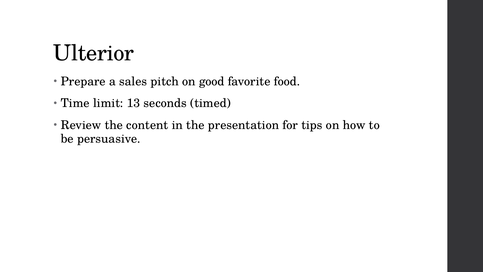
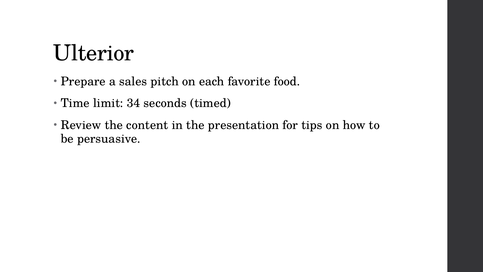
good: good -> each (212, 81)
13: 13 -> 34 (133, 103)
